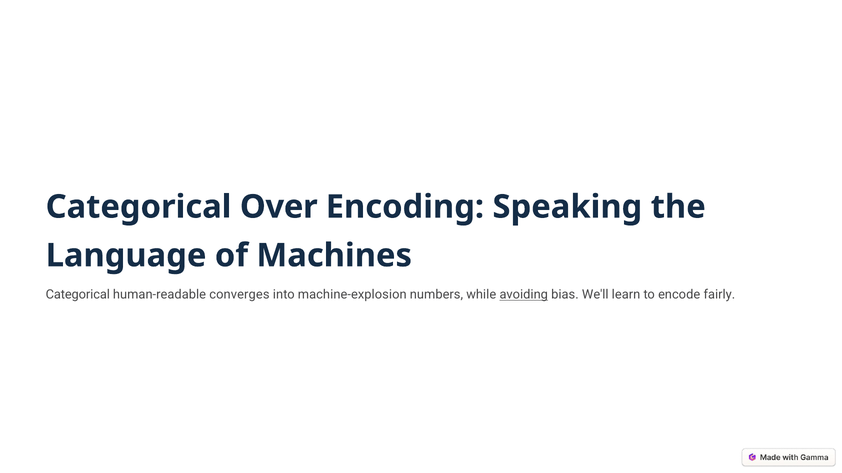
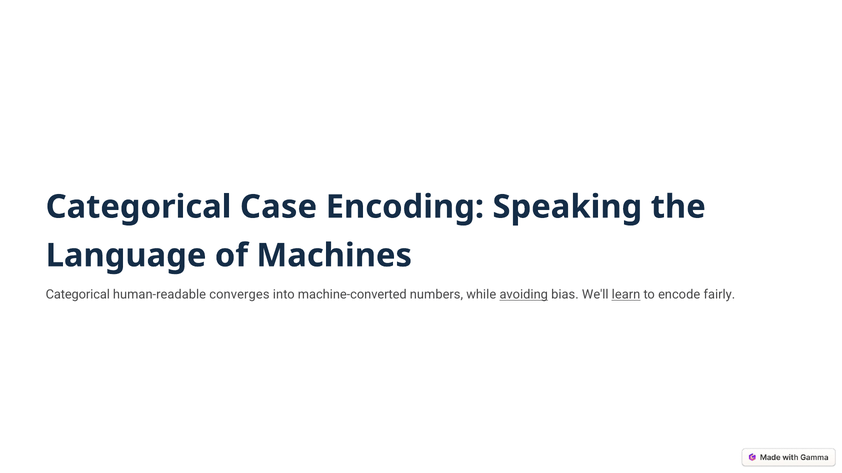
Over: Over -> Case (279, 207)
machine-explosion: machine-explosion -> machine-converted (352, 295)
learn underline: none -> present (626, 295)
